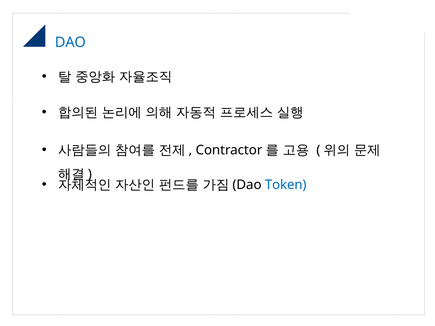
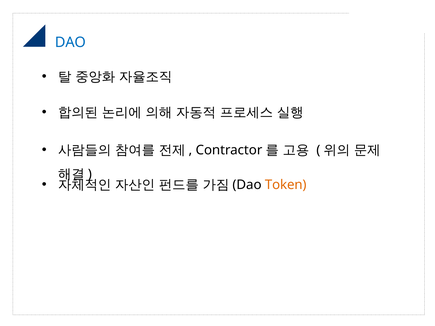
Token colour: blue -> orange (286, 185)
